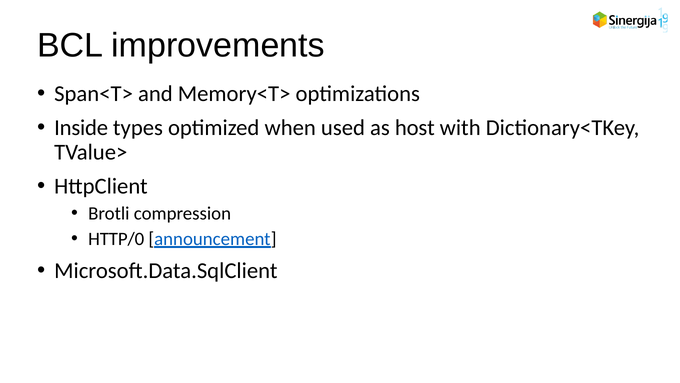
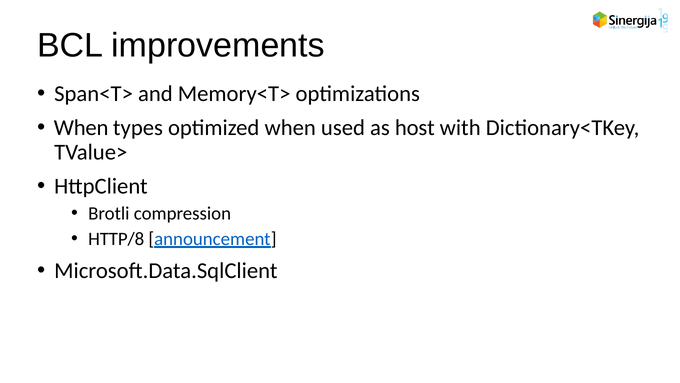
Inside: Inside -> When (81, 128)
HTTP/0: HTTP/0 -> HTTP/8 (116, 239)
